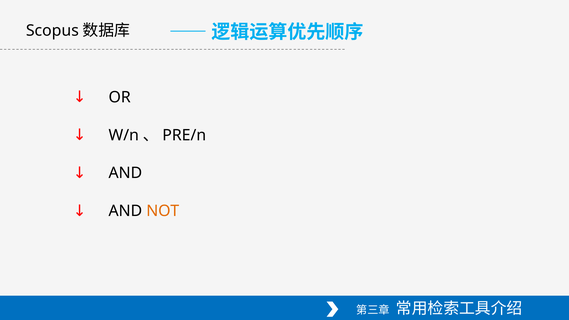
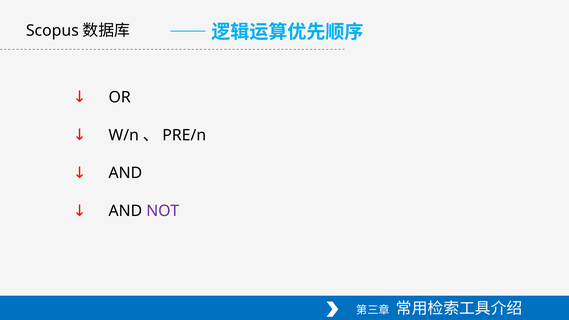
NOT colour: orange -> purple (163, 211)
